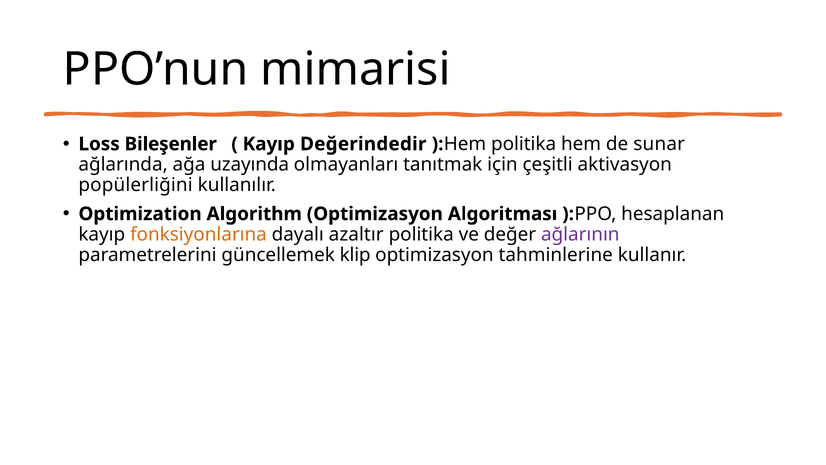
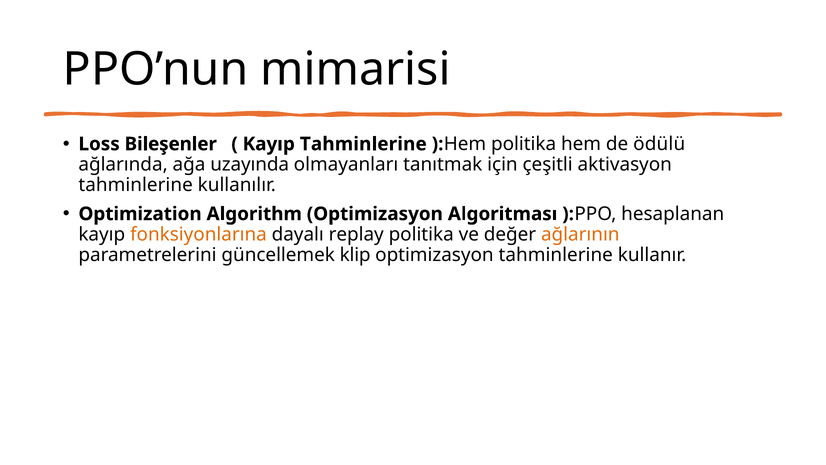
Kayıp Değerindedir: Değerindedir -> Tahminlerine (363, 144)
sunar: sunar -> ödülü (659, 144)
popülerliğini: popülerliğini -> tahminlerine (136, 185)
azaltır: azaltır -> replay (356, 234)
ağlarının colour: purple -> orange (580, 234)
